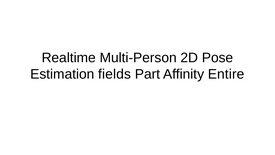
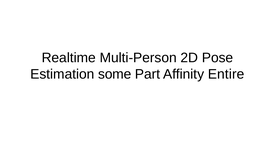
fields: fields -> some (115, 74)
